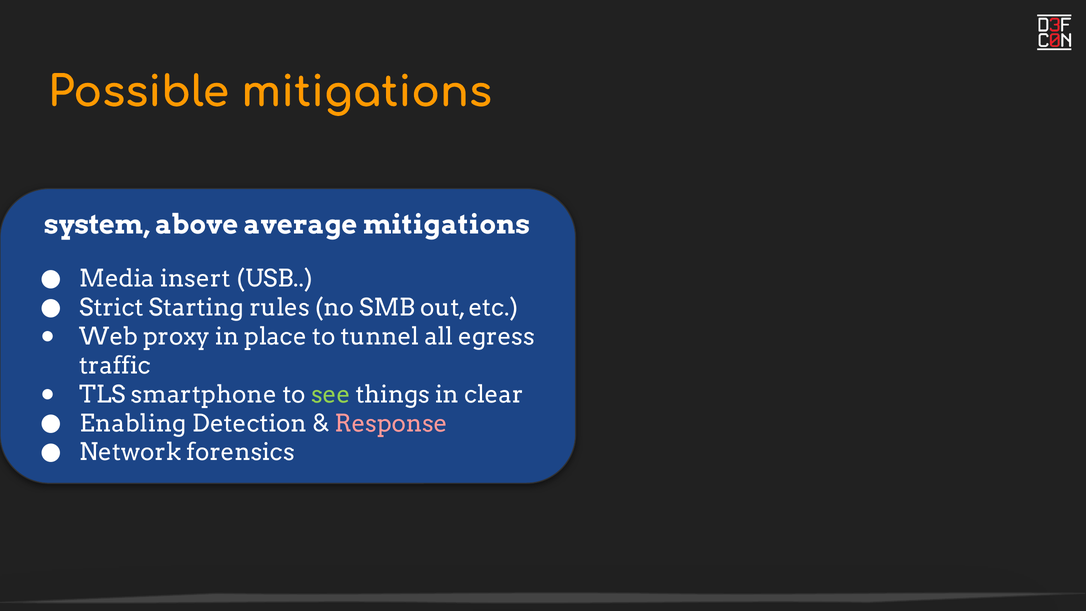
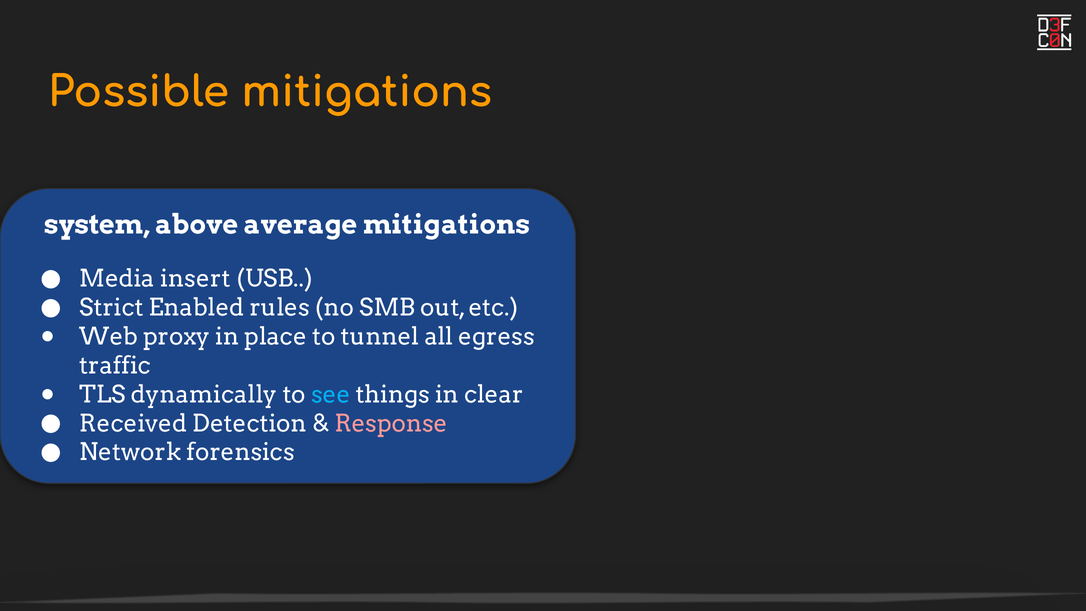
Starting: Starting -> Enabled (197, 308)
smartphone: smartphone -> dynamically (204, 395)
see colour: light green -> light blue (331, 395)
Enabling: Enabling -> Received (133, 423)
